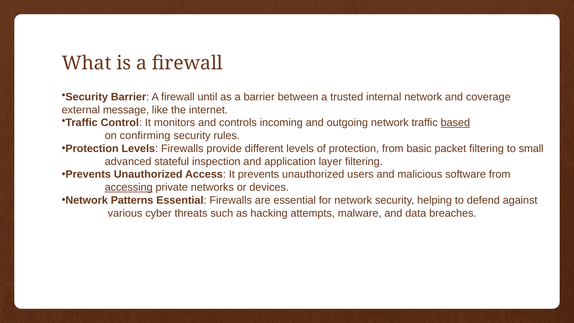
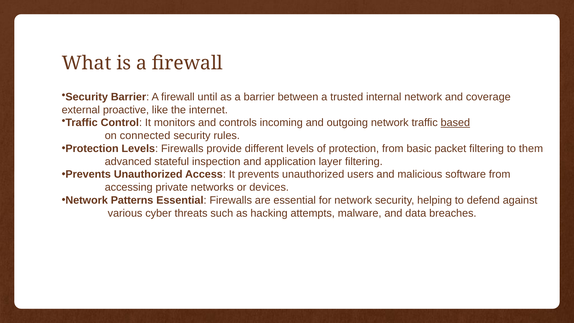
message: message -> proactive (126, 110)
confirming: confirming -> connected (145, 136)
small: small -> them (531, 149)
accessing underline: present -> none (129, 187)
